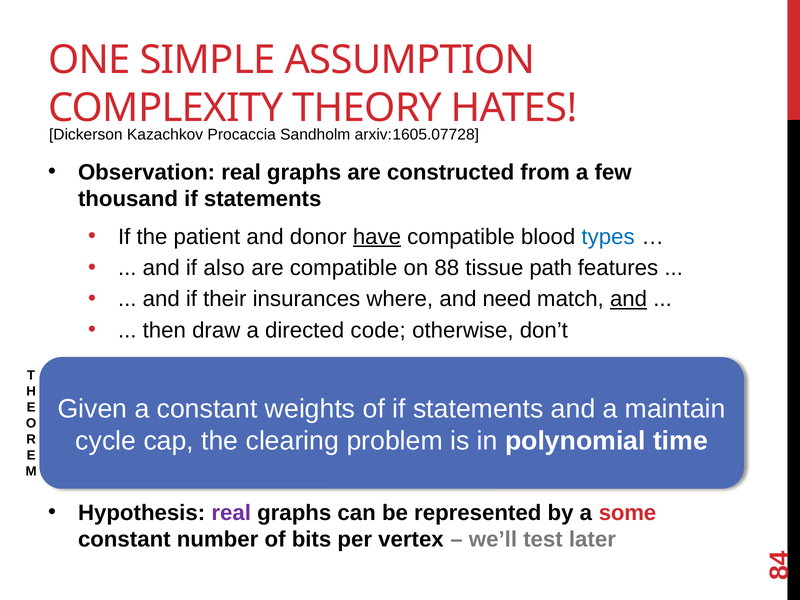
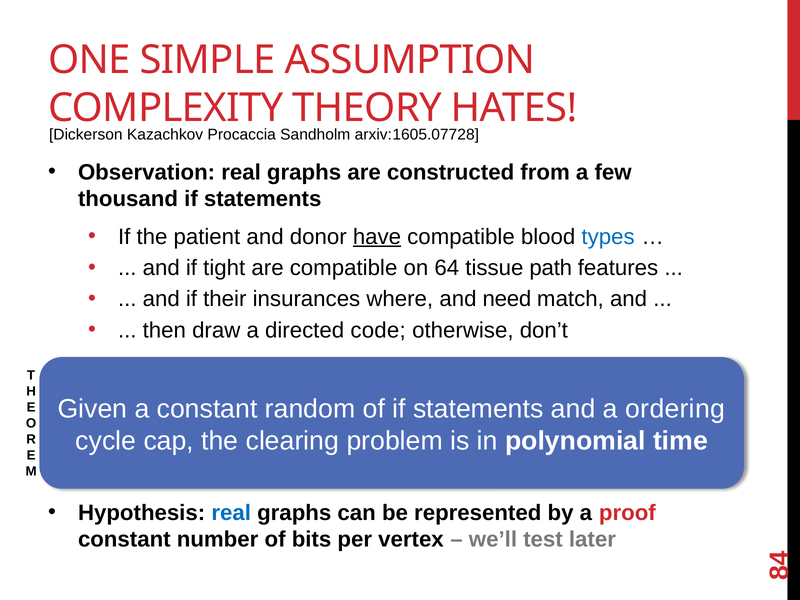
also: also -> tight (224, 268)
88: 88 -> 64 (447, 268)
and underline: present -> none (629, 299)
weights: weights -> random (310, 409)
maintain: maintain -> ordering (675, 409)
real colour: purple -> blue (231, 513)
some: some -> proof (627, 513)
